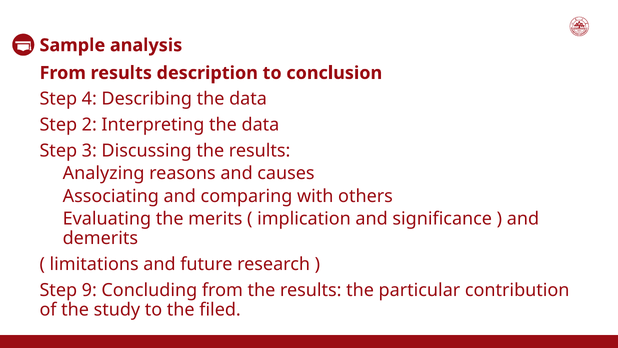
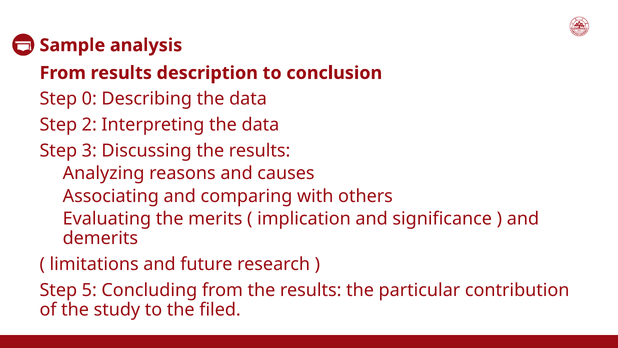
4: 4 -> 0 (89, 99)
9: 9 -> 5 (89, 290)
